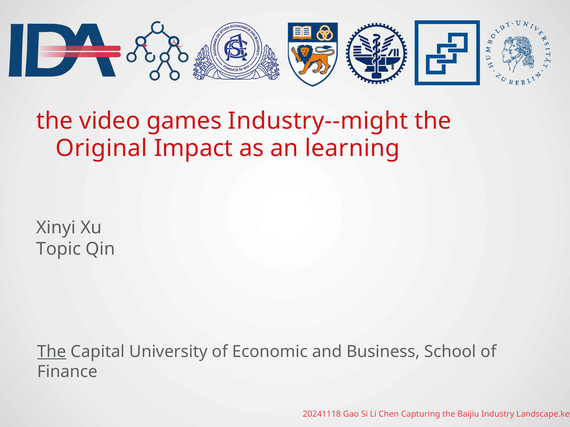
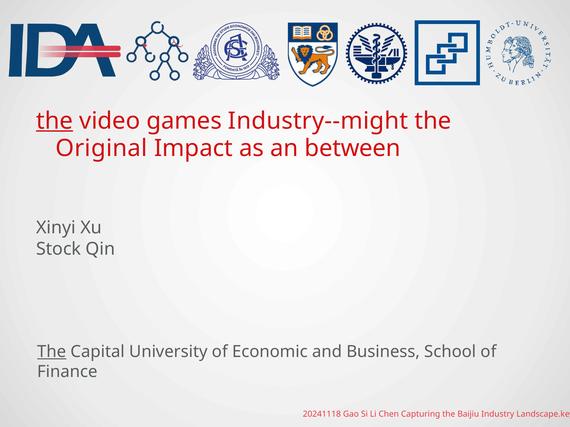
the underline: none -> present (55, 121)
learning: learning -> between (353, 149)
Topic: Topic -> Stock (59, 249)
